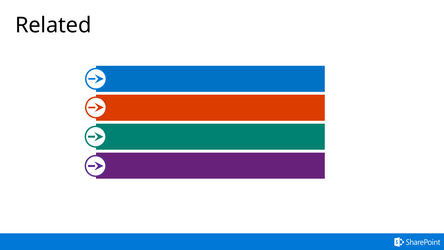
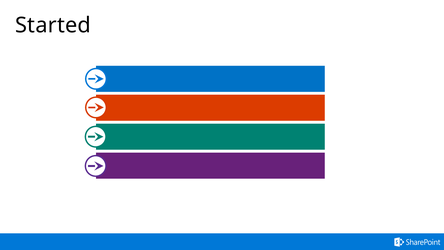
Related: Related -> Started (53, 25)
